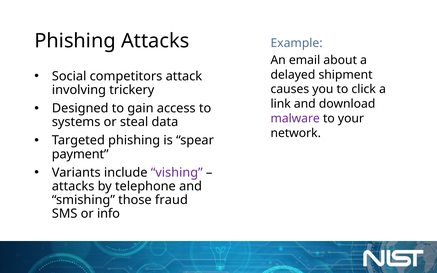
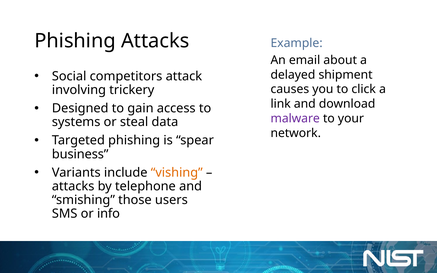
payment: payment -> business (80, 154)
vishing colour: purple -> orange (177, 173)
fraud: fraud -> users (171, 200)
